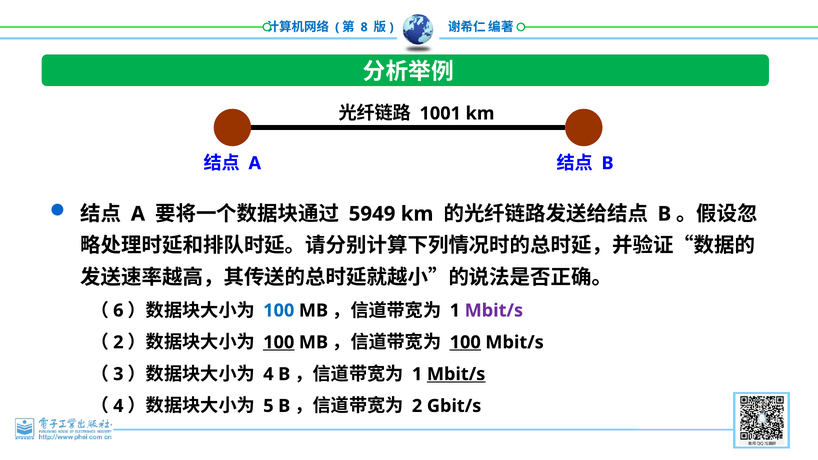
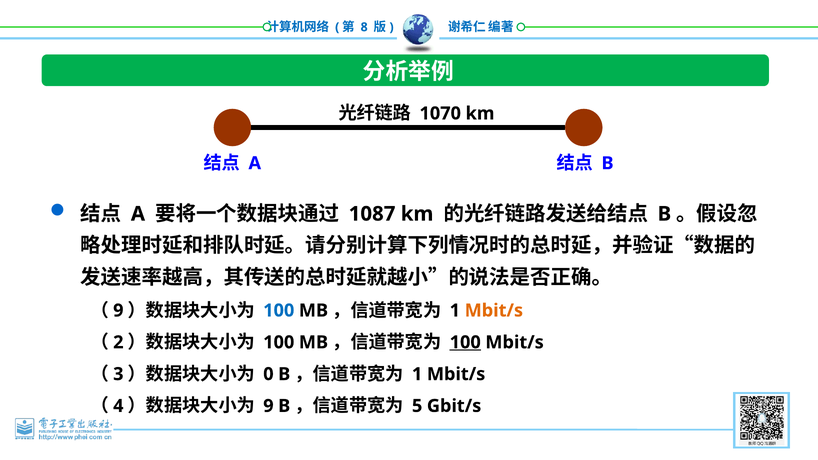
1001: 1001 -> 1070 (440, 113)
5949: 5949 -> 1087 (372, 214)
6: 6 -> 9 (118, 311)
Mbit/s colour: purple -> orange (494, 311)
100 underline: present -> none (279, 342)
4: 4 -> 0 (268, 374)
Mbit/s underline: present -> none (456, 374)
5: 5 -> 9 (268, 406)
2: 2 -> 5 (417, 406)
